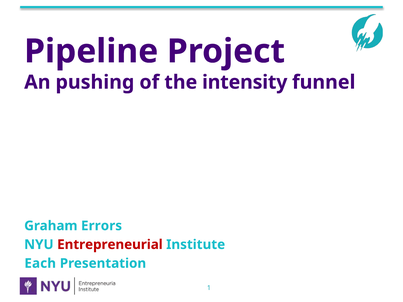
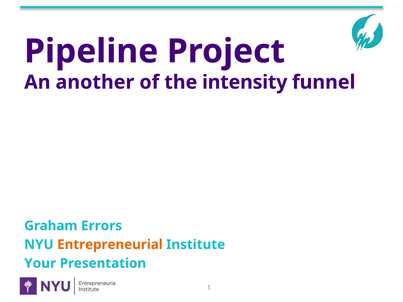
pushing: pushing -> another (95, 82)
Entrepreneurial colour: red -> orange (110, 245)
Each: Each -> Your (40, 264)
